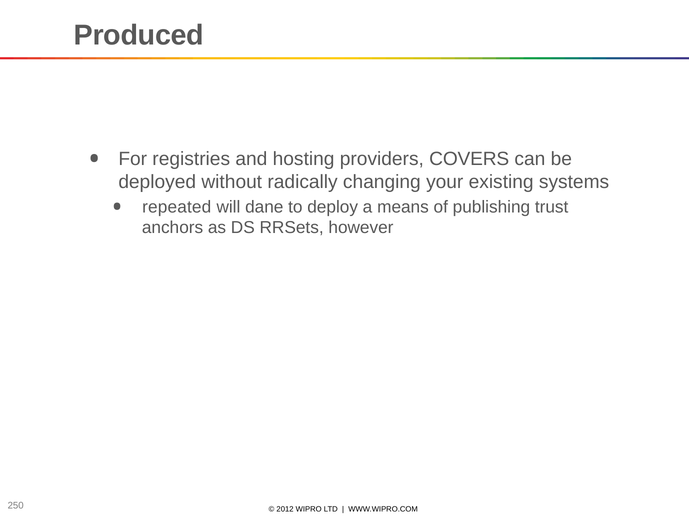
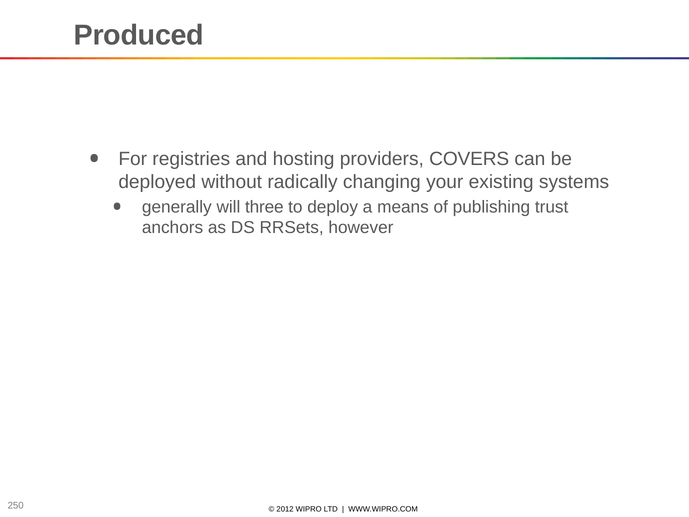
repeated: repeated -> generally (177, 207)
dane: dane -> three (264, 207)
